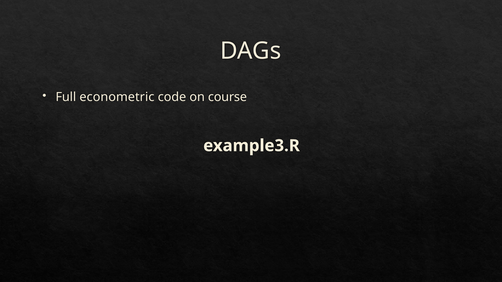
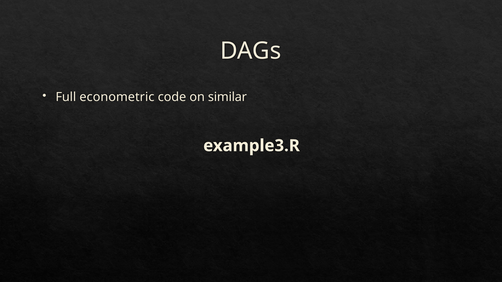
course: course -> similar (227, 97)
